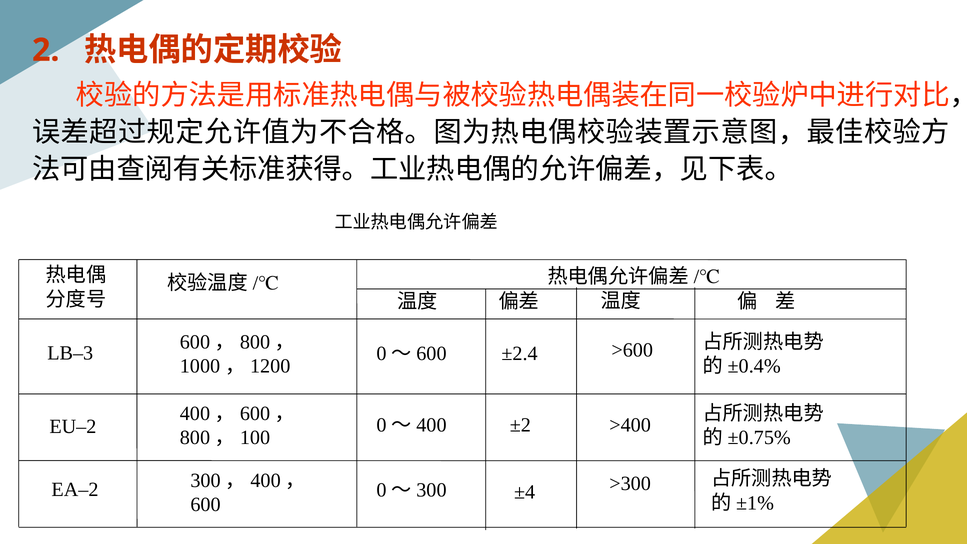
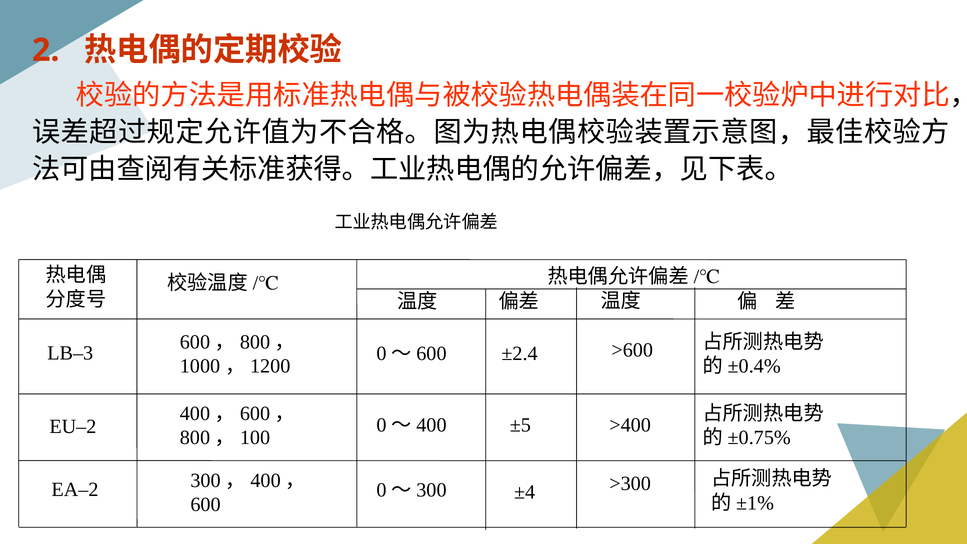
±2: ±2 -> ±5 (520, 425)
